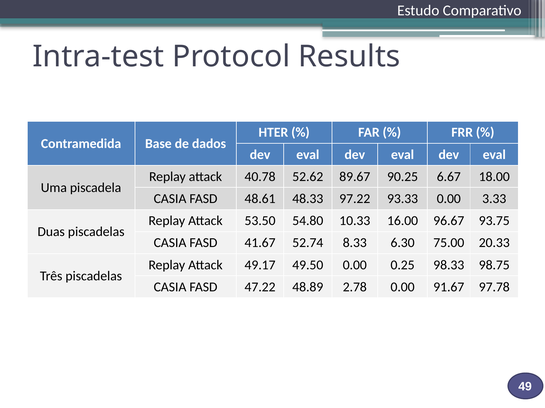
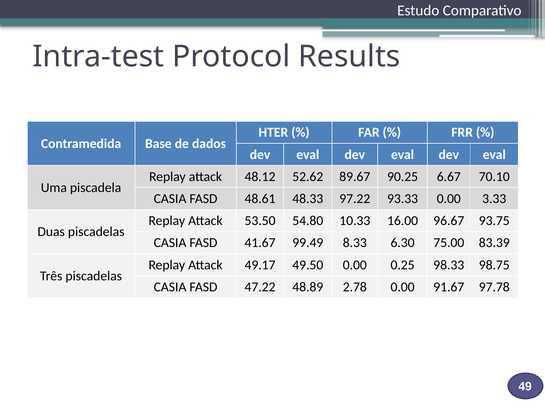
40.78: 40.78 -> 48.12 (260, 177)
18.00: 18.00 -> 70.10 (494, 177)
52.74: 52.74 -> 99.49 (308, 243)
20.33: 20.33 -> 83.39 (494, 243)
